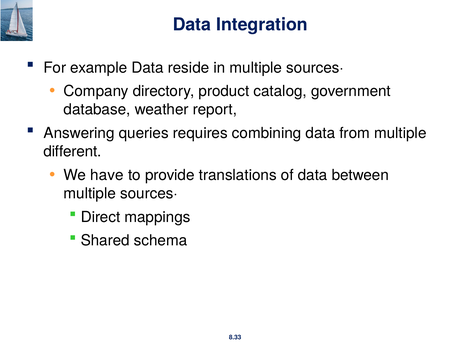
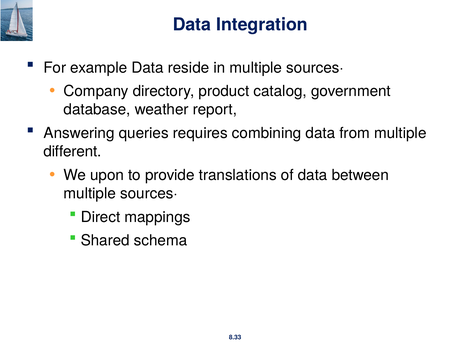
have: have -> upon (107, 175)
